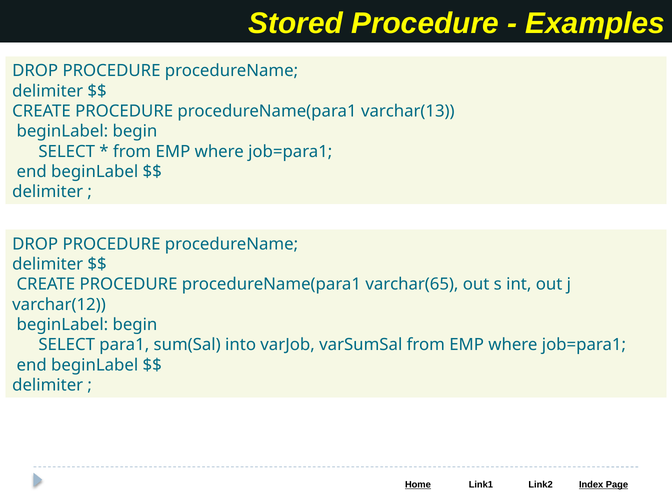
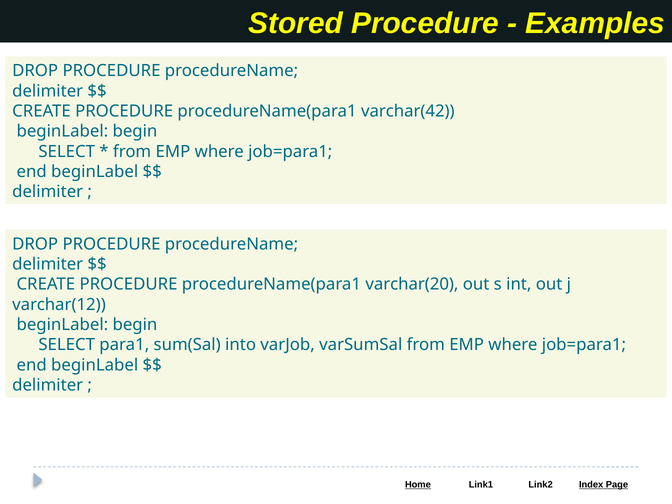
varchar(13: varchar(13 -> varchar(42 (408, 111)
varchar(65: varchar(65 -> varchar(20 (412, 284)
